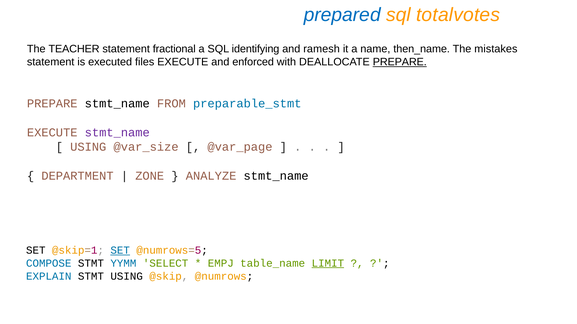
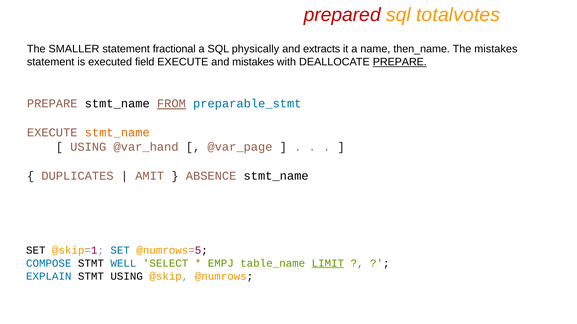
prepared colour: blue -> red (342, 15)
TEACHER: TEACHER -> SMALLER (74, 49)
identifying: identifying -> physically (255, 49)
ramesh: ramesh -> extracts (322, 49)
files: files -> field (145, 62)
and enforced: enforced -> mistakes (253, 62)
FROM underline: none -> present (171, 104)
stmt_name colour: purple -> orange (117, 133)
@var_size: @var_size -> @var_hand (146, 147)
DEPARTMENT: DEPARTMENT -> DUPLICATES (77, 176)
ZONE: ZONE -> AMIT (150, 176)
ANALYZE: ANALYZE -> ABSENCE (211, 176)
SET underline: present -> none (120, 251)
YYMM: YYMM -> WELL (123, 264)
